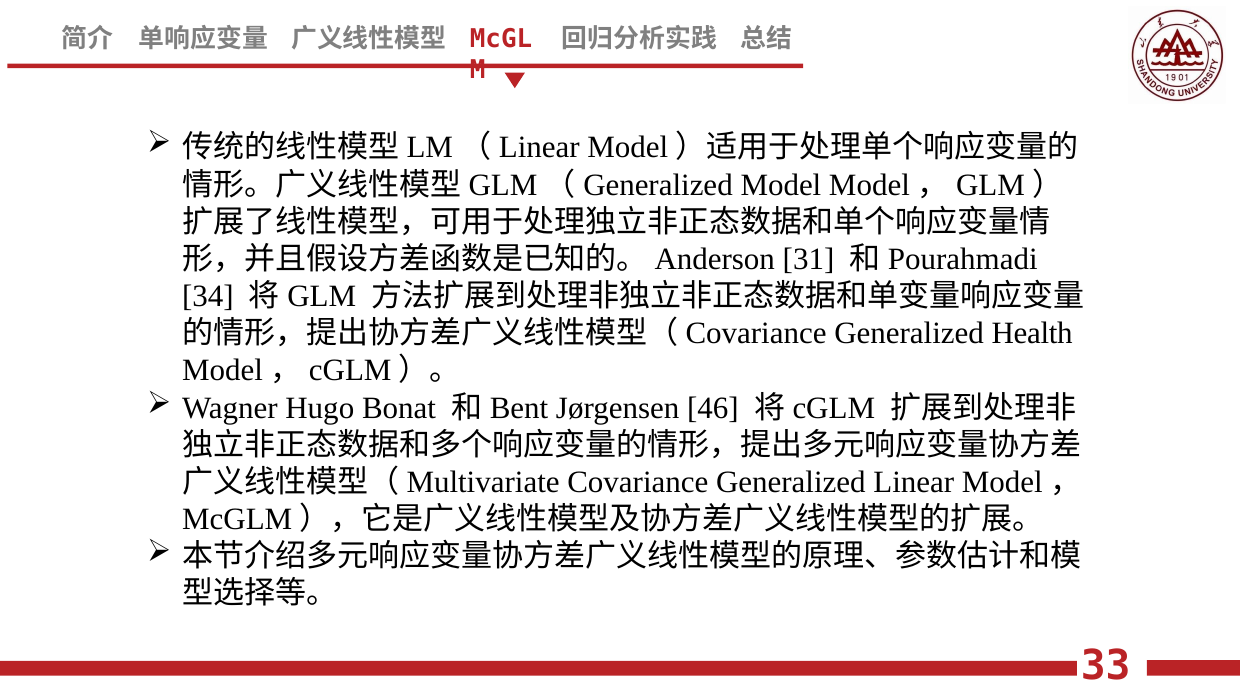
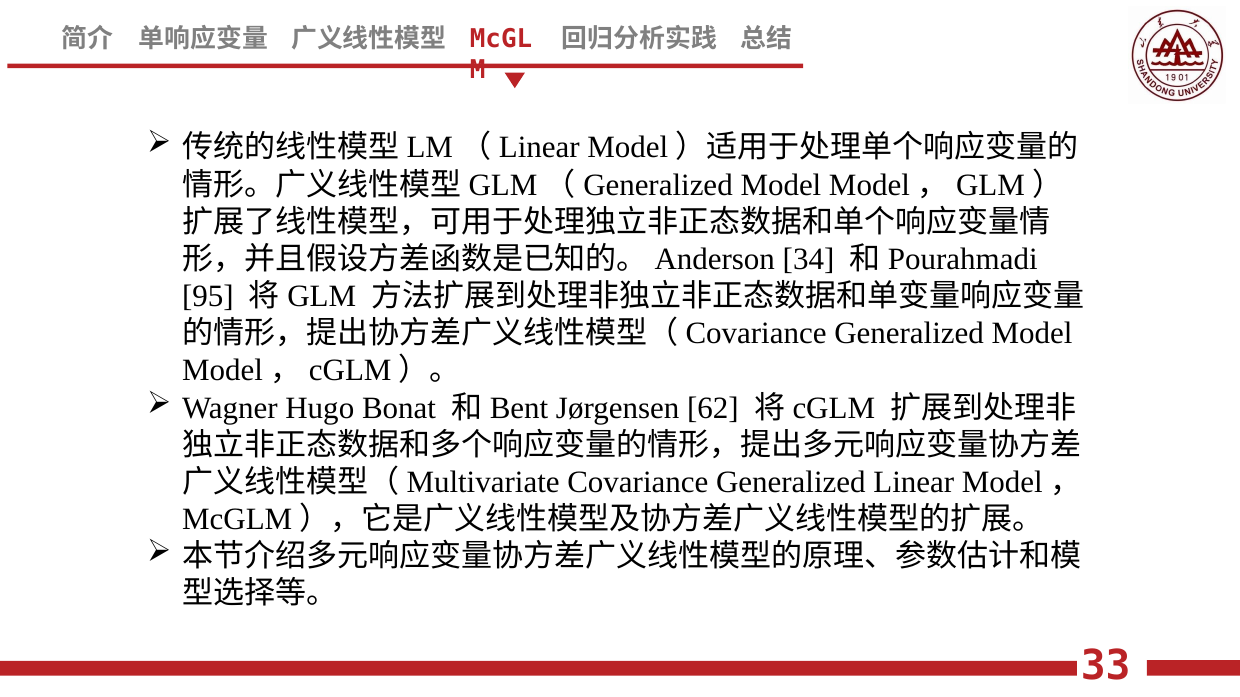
31: 31 -> 34 (809, 259)
34: 34 -> 95 (208, 297)
Generalized Health: Health -> Model (1032, 334)
46: 46 -> 62 (713, 408)
